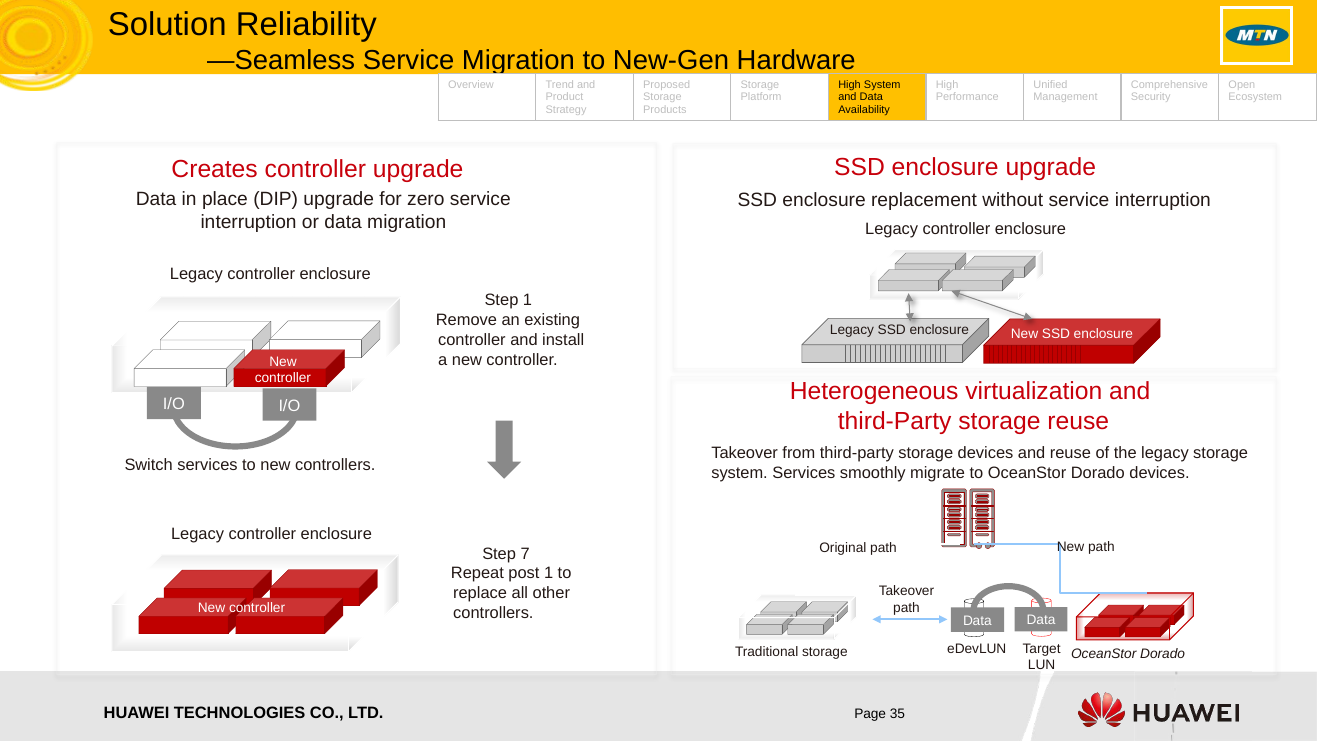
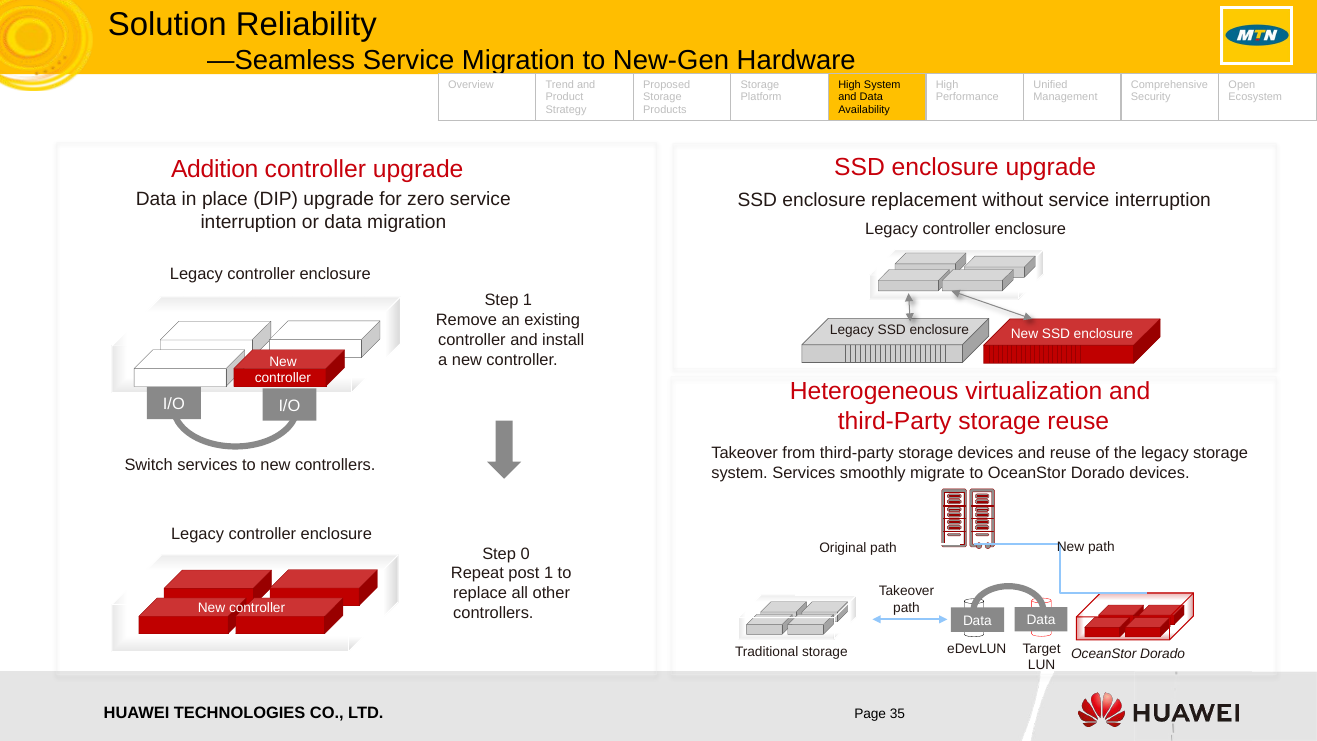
Creates: Creates -> Addition (215, 169)
7: 7 -> 0 (525, 553)
